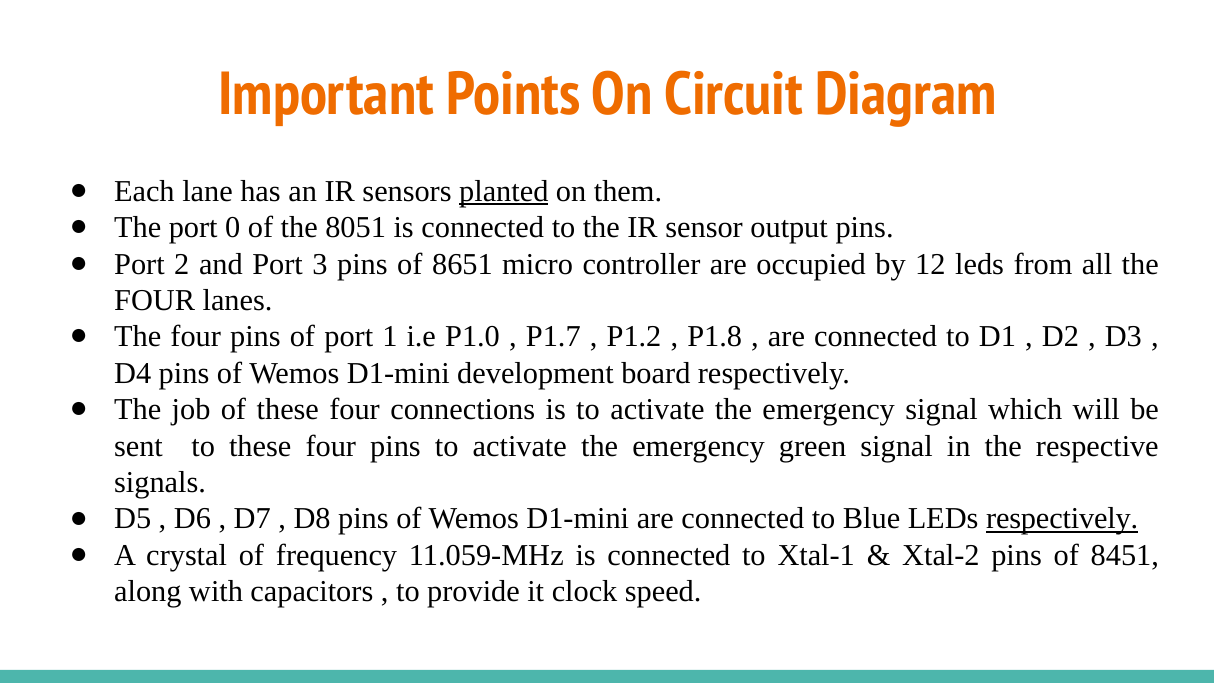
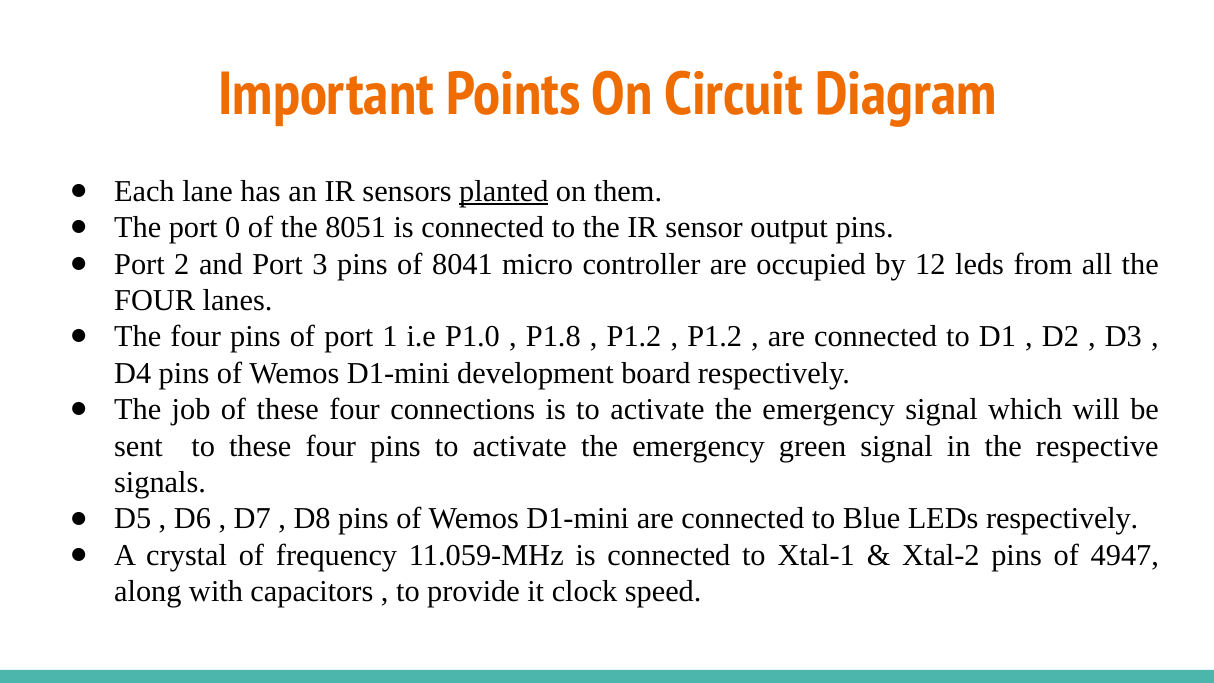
8651: 8651 -> 8041 (462, 264)
P1.7: P1.7 -> P1.8 (553, 337)
P1.8: P1.8 -> P1.2 (715, 337)
respectively underline: present -> none (1062, 519)
8451: 8451 -> 4947 (1125, 555)
